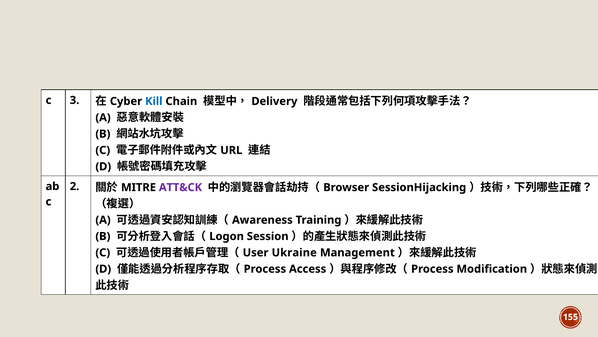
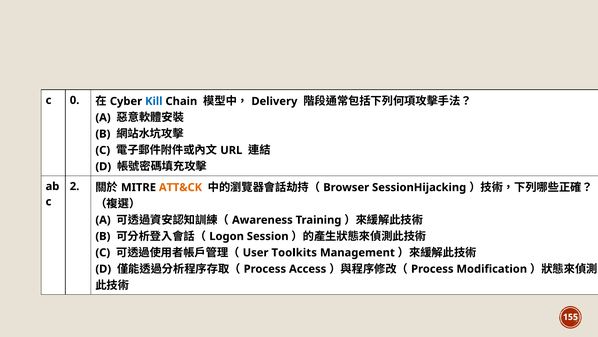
3: 3 -> 0 (75, 100)
ATT&CK colour: purple -> orange (180, 187)
Ukraine: Ukraine -> Toolkits (294, 252)
